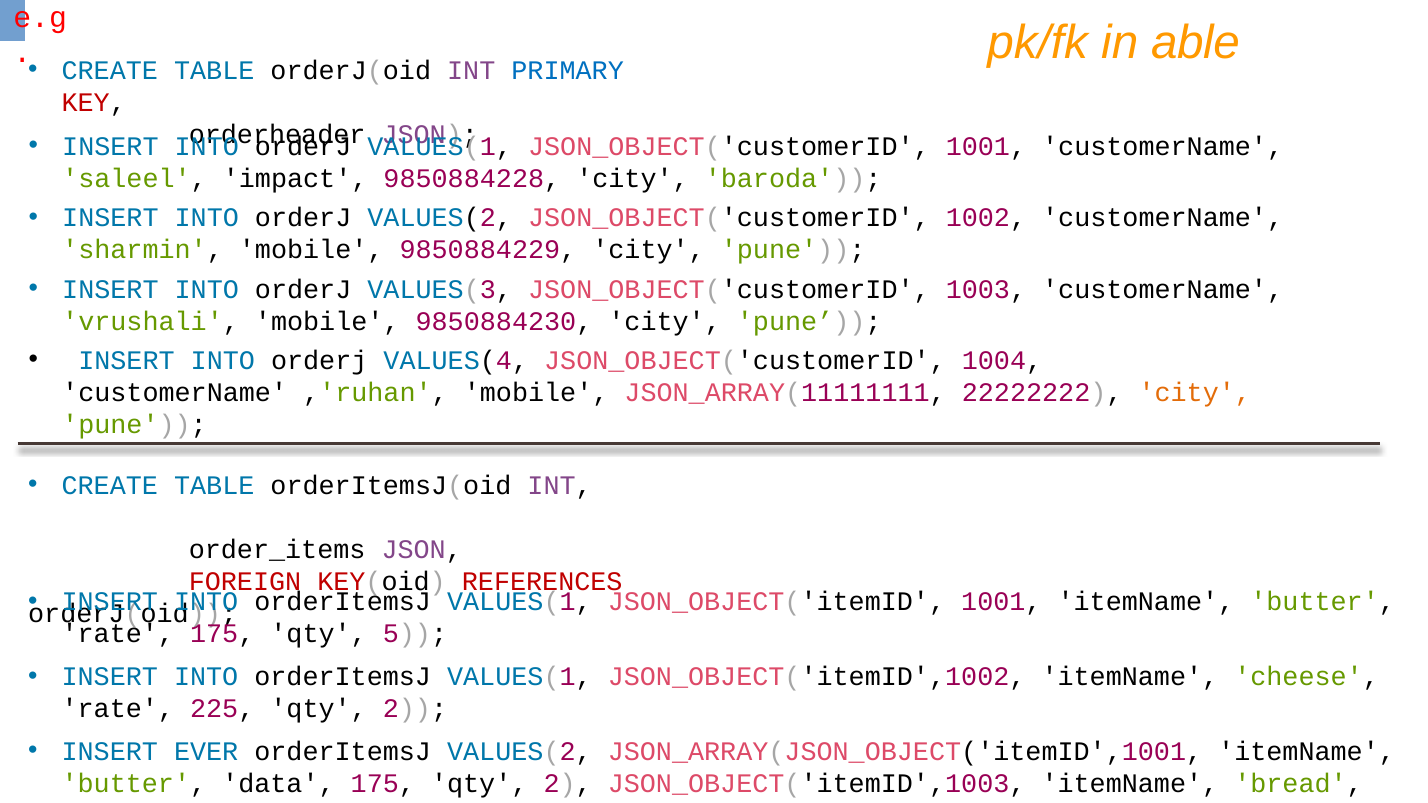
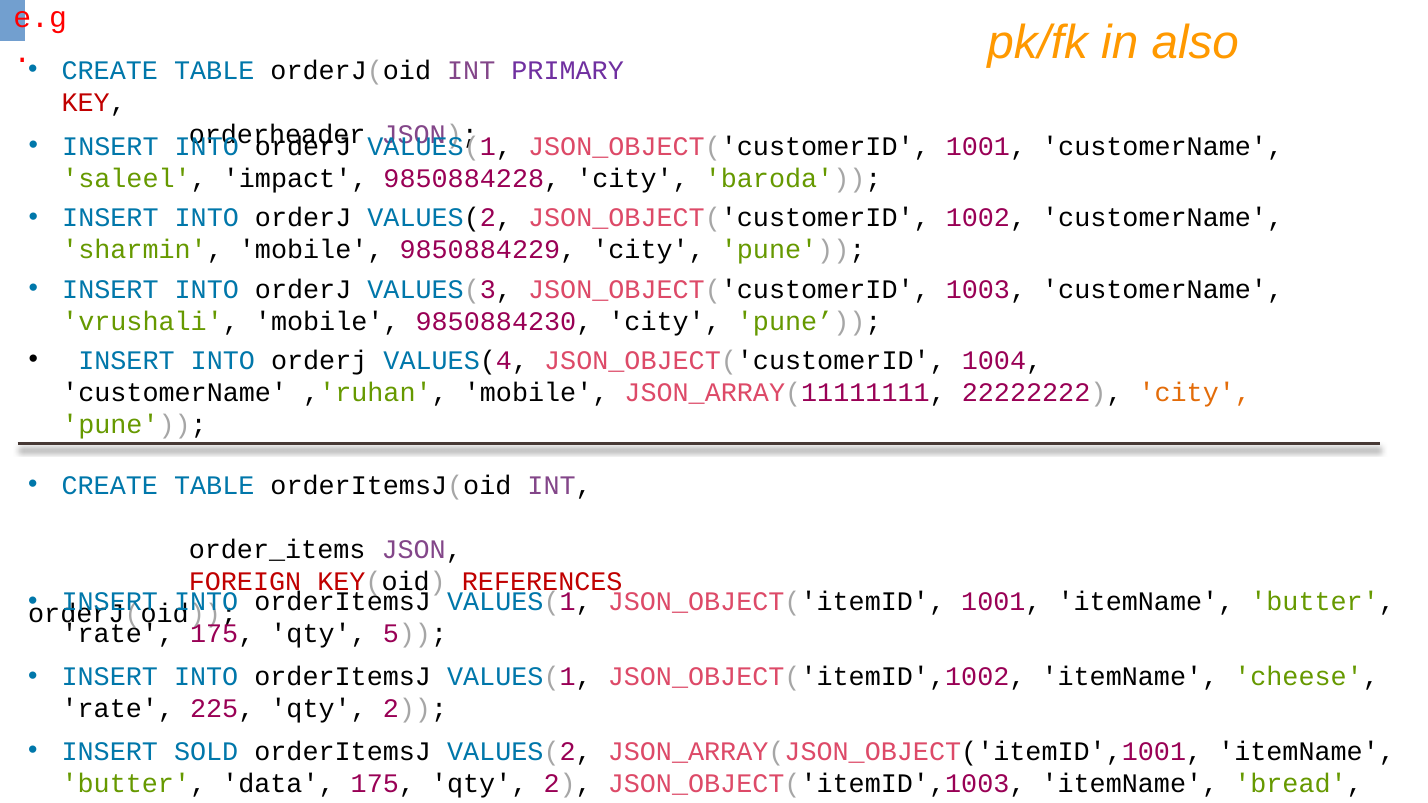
able: able -> also (1195, 43)
PRIMARY colour: blue -> purple (568, 71)
EVER: EVER -> SOLD (206, 752)
